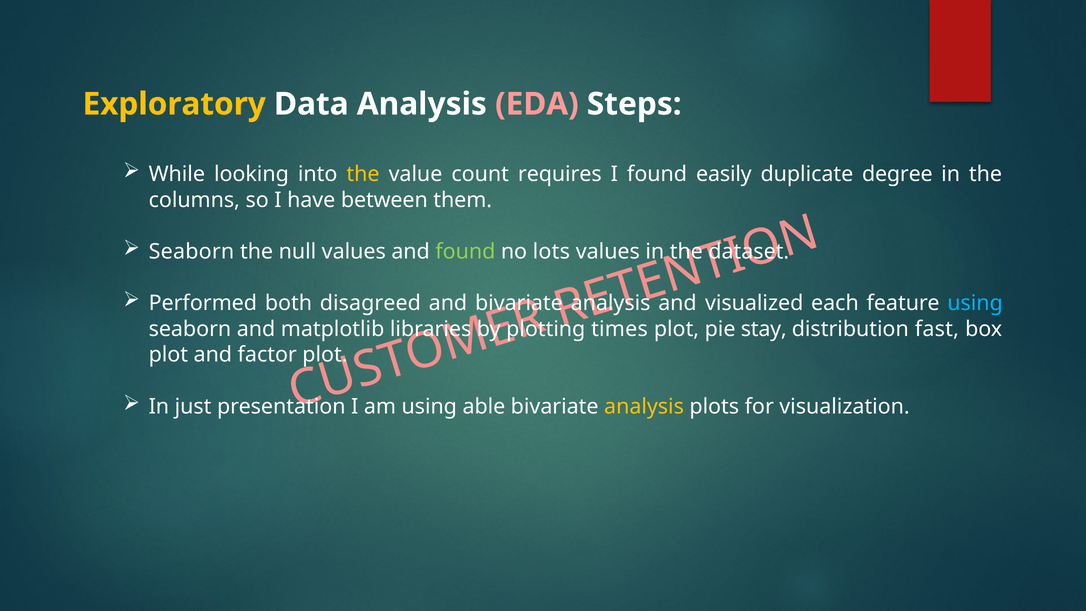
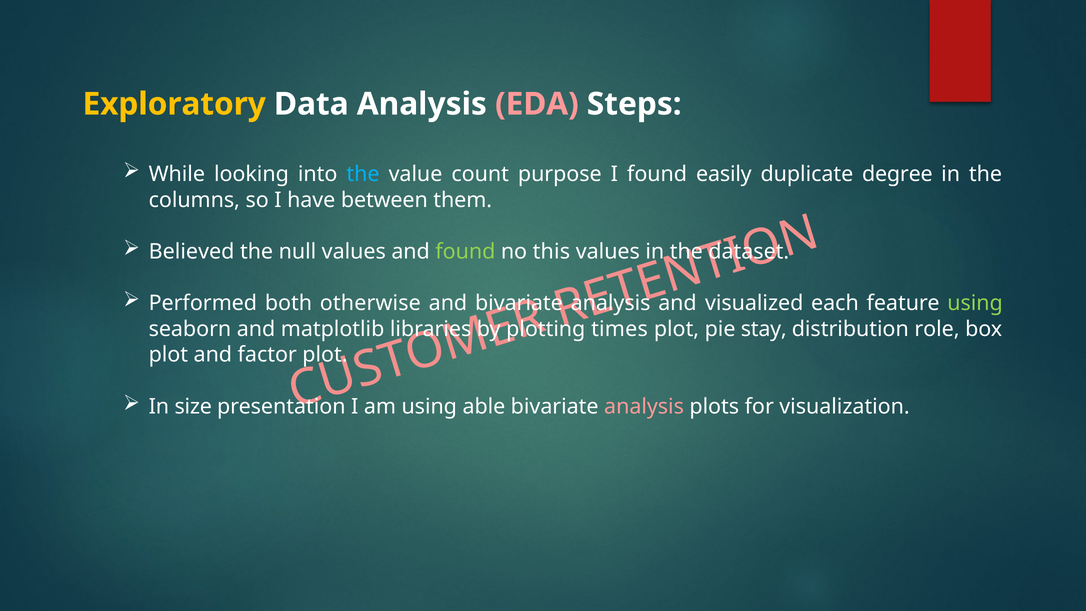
the colour: yellow -> light blue (363, 174)
requires: requires -> purpose (560, 174)
Seaborn: Seaborn -> Believed (192, 252)
lots: lots -> this (551, 252)
disagreed: disagreed -> otherwise (370, 303)
using colour: light blue -> light green (975, 303)
fast: fast -> role (937, 329)
just: just -> size (193, 406)
analysis colour: yellow -> pink (644, 406)
